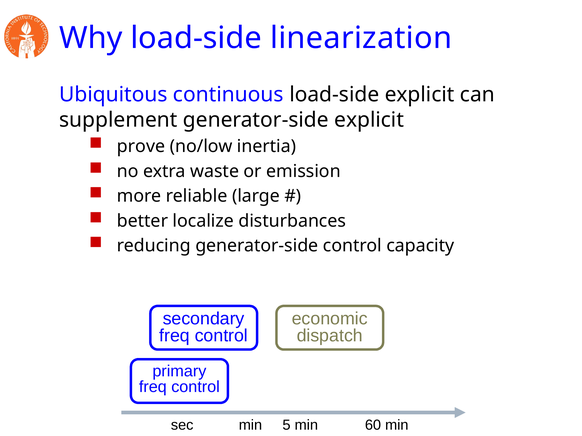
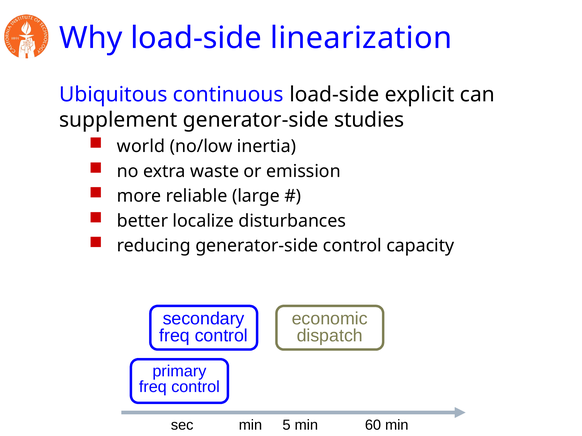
generator-side explicit: explicit -> studies (369, 120)
prove: prove -> world (141, 147)
